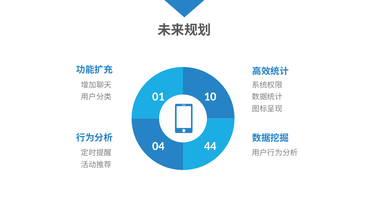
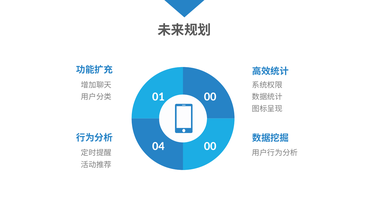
01 10: 10 -> 00 (210, 96)
04 44: 44 -> 00 (210, 146)
